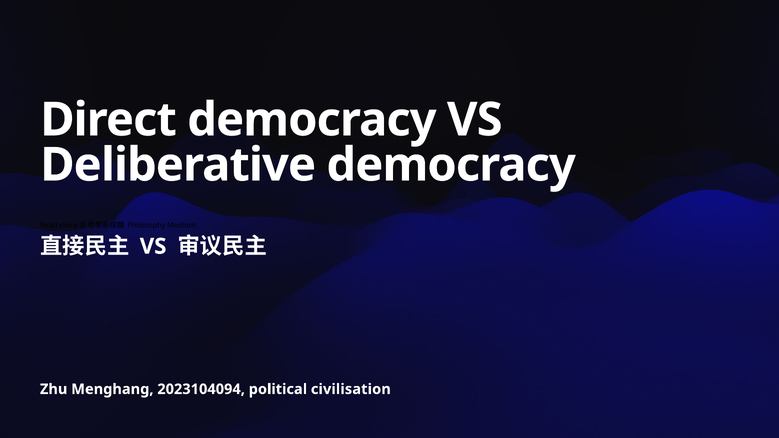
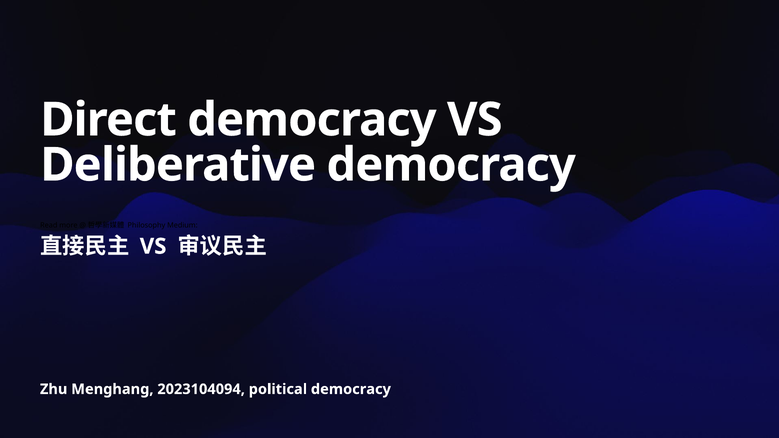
political civilisation: civilisation -> democracy (351, 389)
